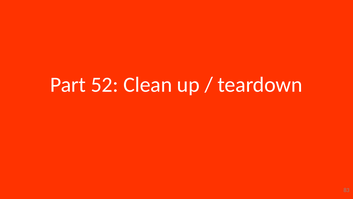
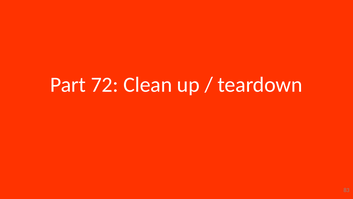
52: 52 -> 72 (105, 84)
